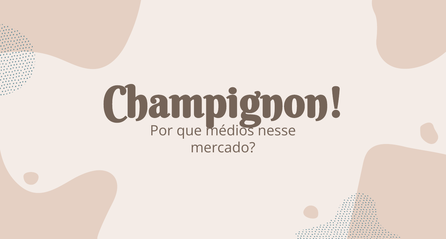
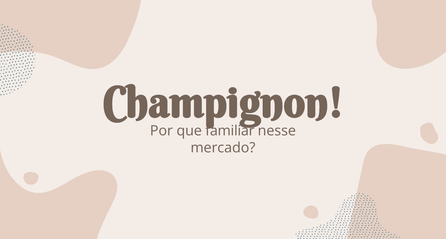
médios: médios -> familiar (230, 131)
